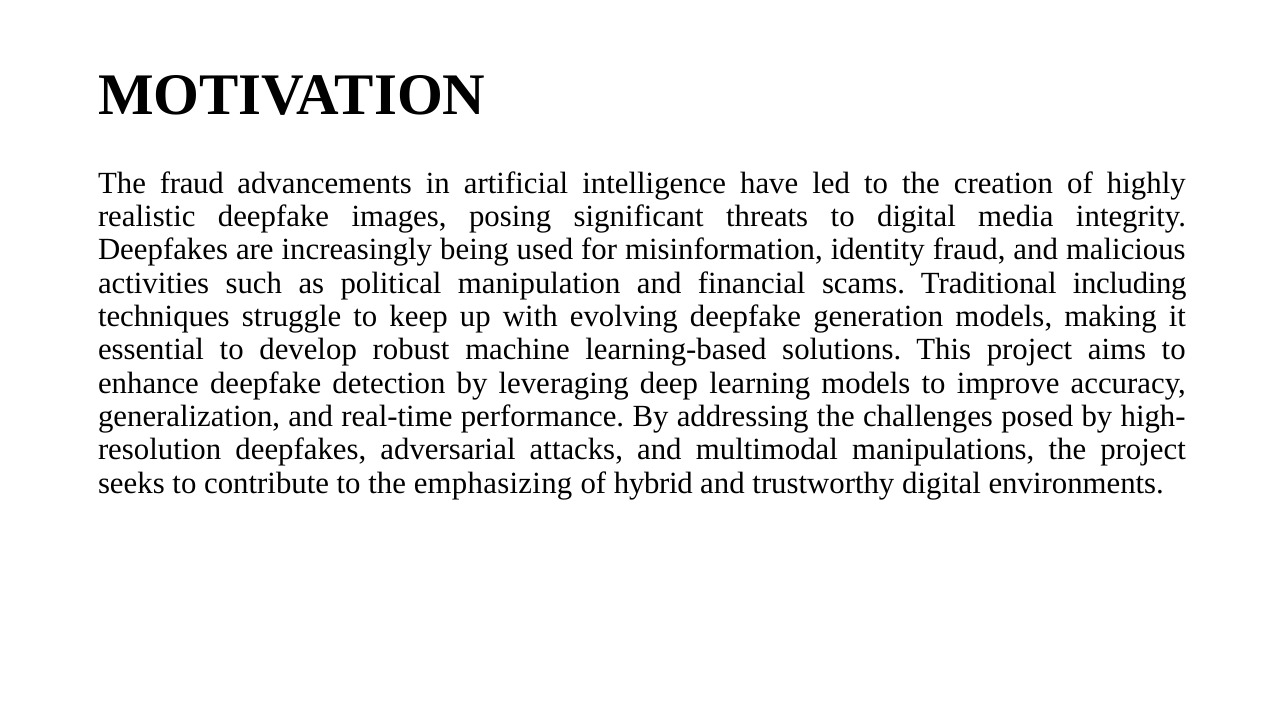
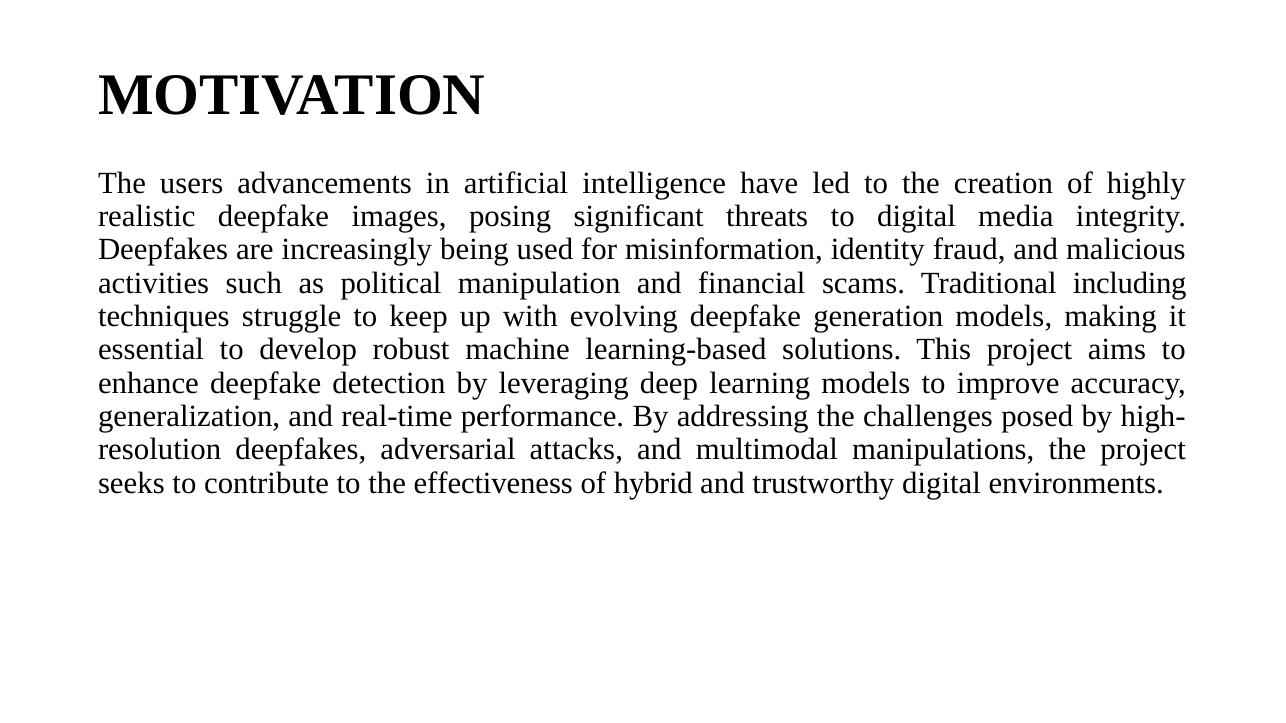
The fraud: fraud -> users (192, 183)
emphasizing: emphasizing -> effectiveness (493, 483)
